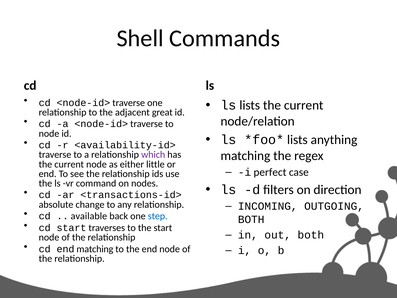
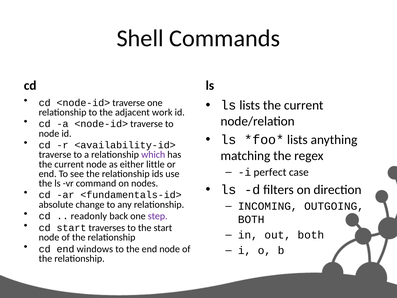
great: great -> work (162, 112)
<transactions-id>: <transactions-id> -> <fundamentals-id> (131, 195)
available: available -> readonly (89, 216)
step colour: blue -> purple (158, 216)
end matching: matching -> windows (95, 249)
